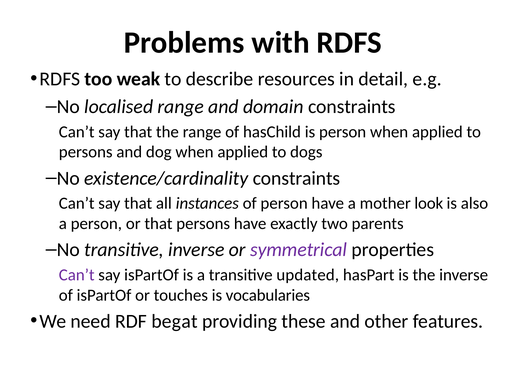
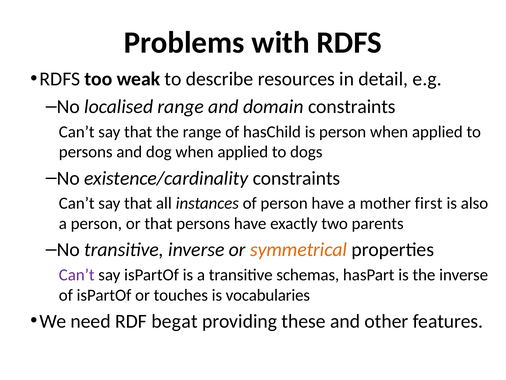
look: look -> first (429, 203)
symmetrical colour: purple -> orange (299, 249)
updated: updated -> schemas (308, 274)
